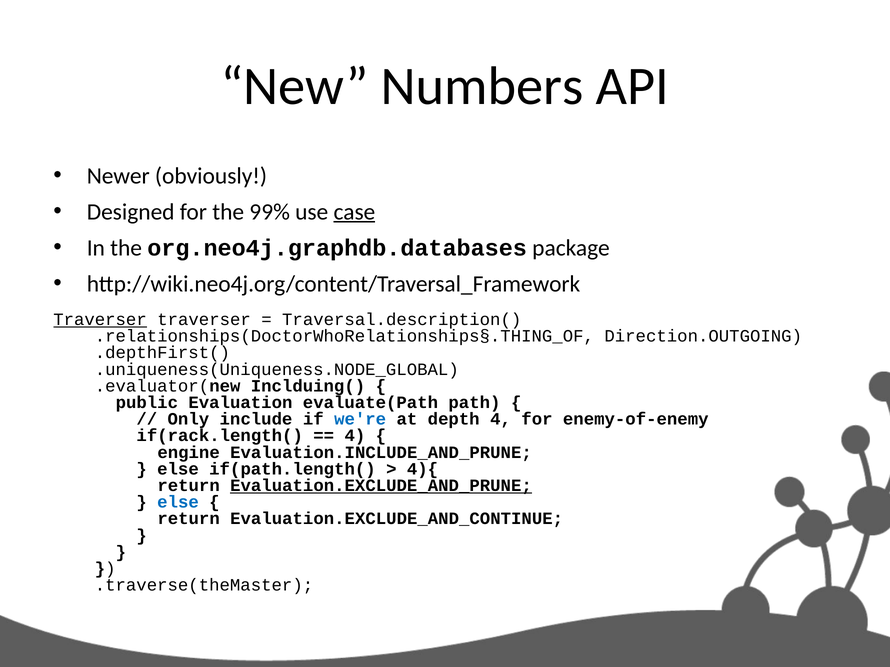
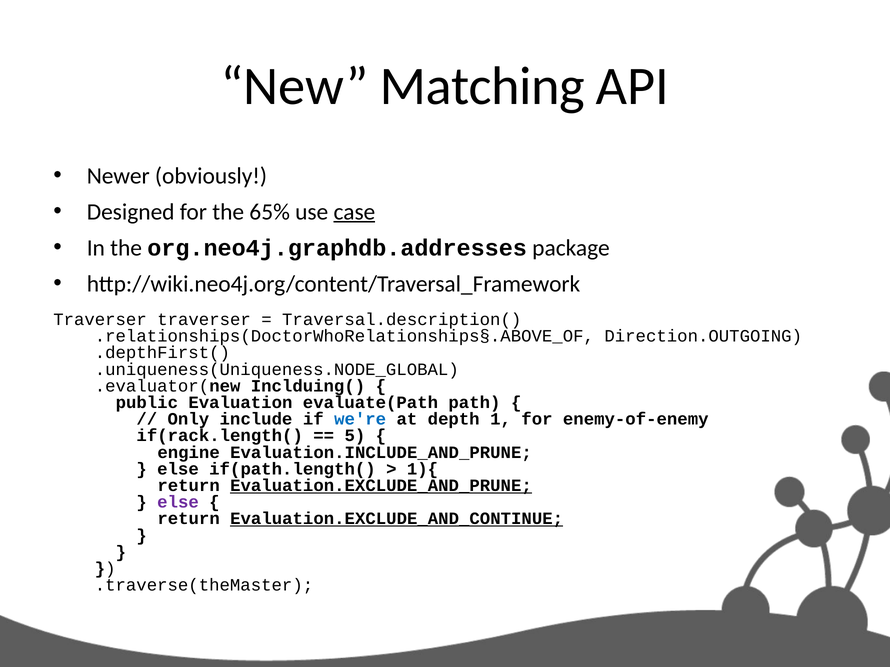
Numbers: Numbers -> Matching (482, 86)
99%: 99% -> 65% (270, 212)
org.neo4j.graphdb.databases: org.neo4j.graphdb.databases -> org.neo4j.graphdb.addresses (337, 248)
Traverser underline: present -> none (100, 320)
.relationships(DoctorWhoRelationships§.THING_OF: .relationships(DoctorWhoRelationships§.THING_OF -> .relationships(DoctorWhoRelationships§.ABOVE_OF (344, 336)
depth 4: 4 -> 1 (501, 419)
4: 4 -> 5 (355, 436)
4){: 4){ -> 1){ (422, 469)
else colour: blue -> purple (178, 502)
Evaluation.EXCLUDE_AND_CONTINUE underline: none -> present (397, 519)
